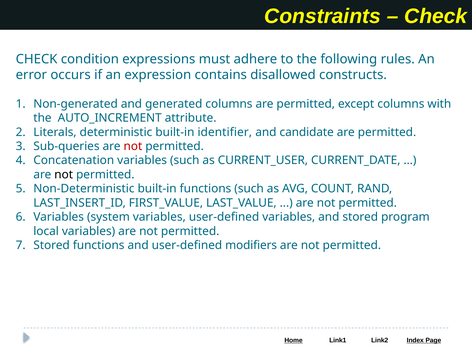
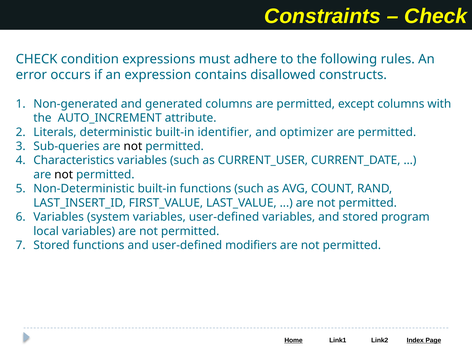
candidate: candidate -> optimizer (307, 132)
not colour: red -> black (133, 146)
Concatenation: Concatenation -> Characteristics (74, 160)
